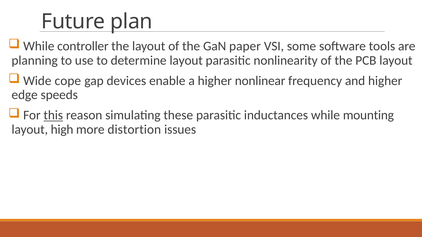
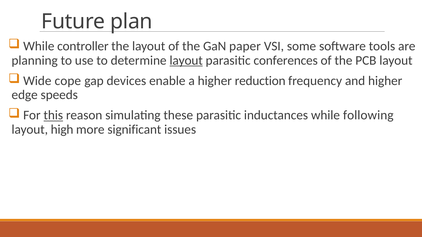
layout underline: none -> present (186, 60)
nonlinearity: nonlinearity -> conferences (286, 60)
nonlinear: nonlinear -> reduction (260, 81)
mounting: mounting -> following (368, 115)
distortion: distortion -> significant (134, 130)
